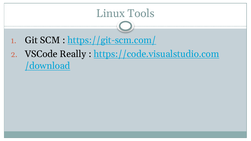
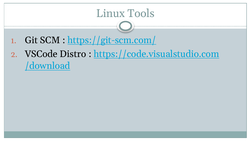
Really: Really -> Distro (73, 54)
